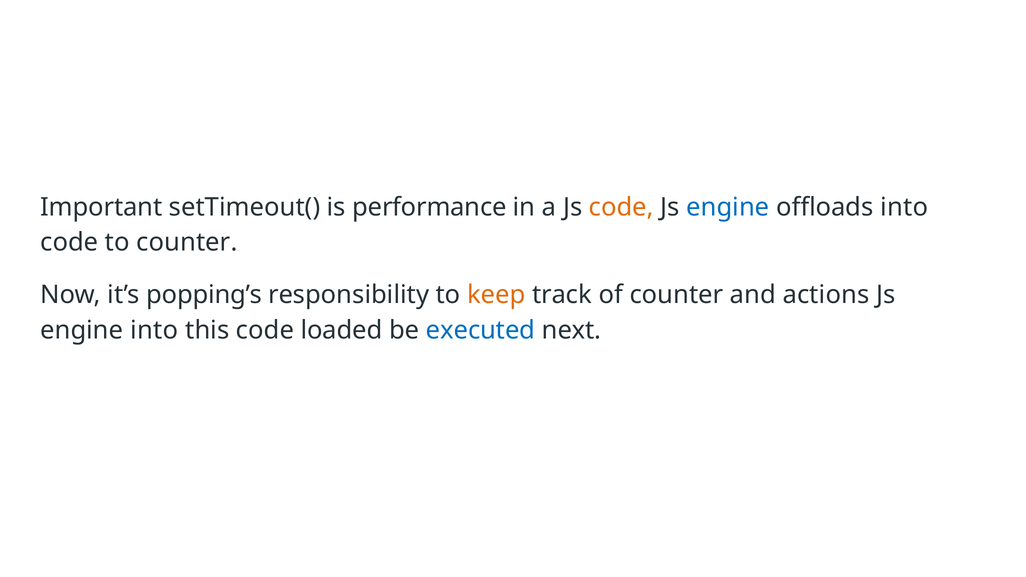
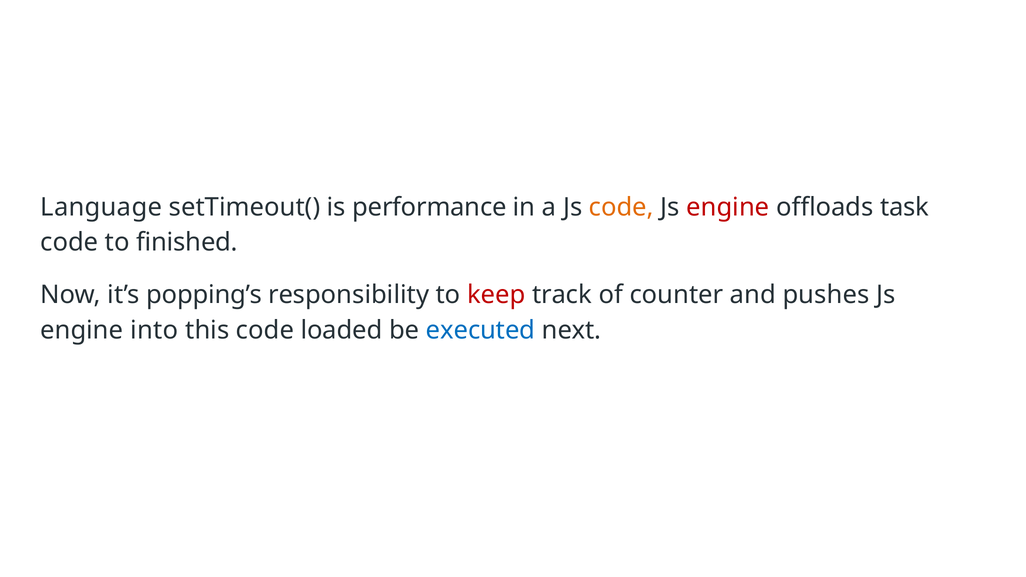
Important: Important -> Language (101, 207)
engine colour: blue -> red (728, 207)
offloads into: into -> task (905, 207)
to counter: counter -> finished (187, 243)
keep colour: orange -> red (496, 295)
actions: actions -> pushes (826, 295)
